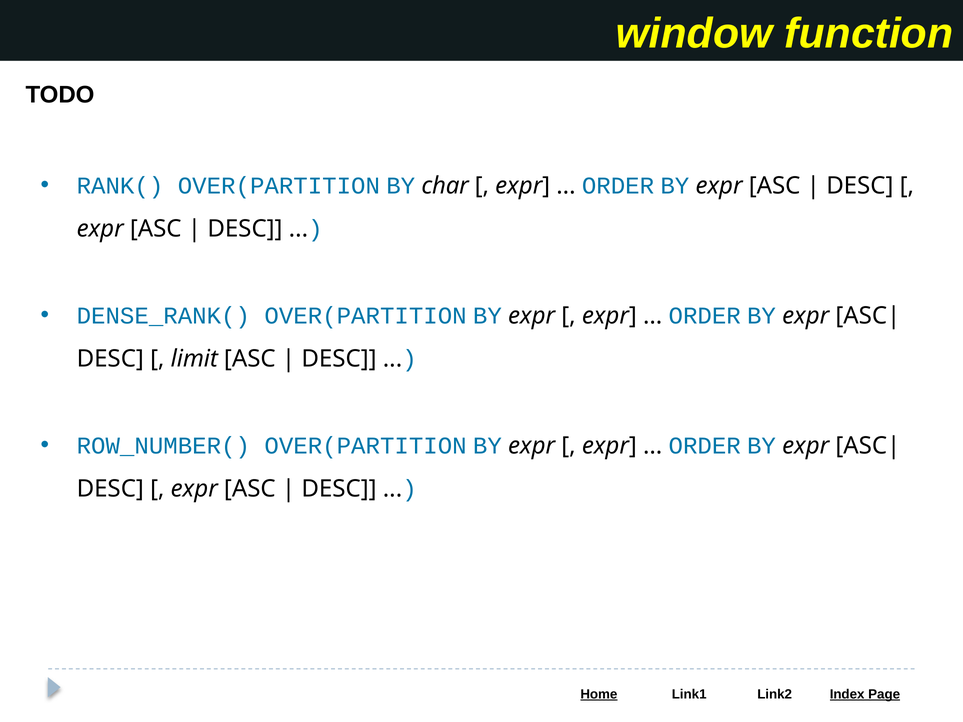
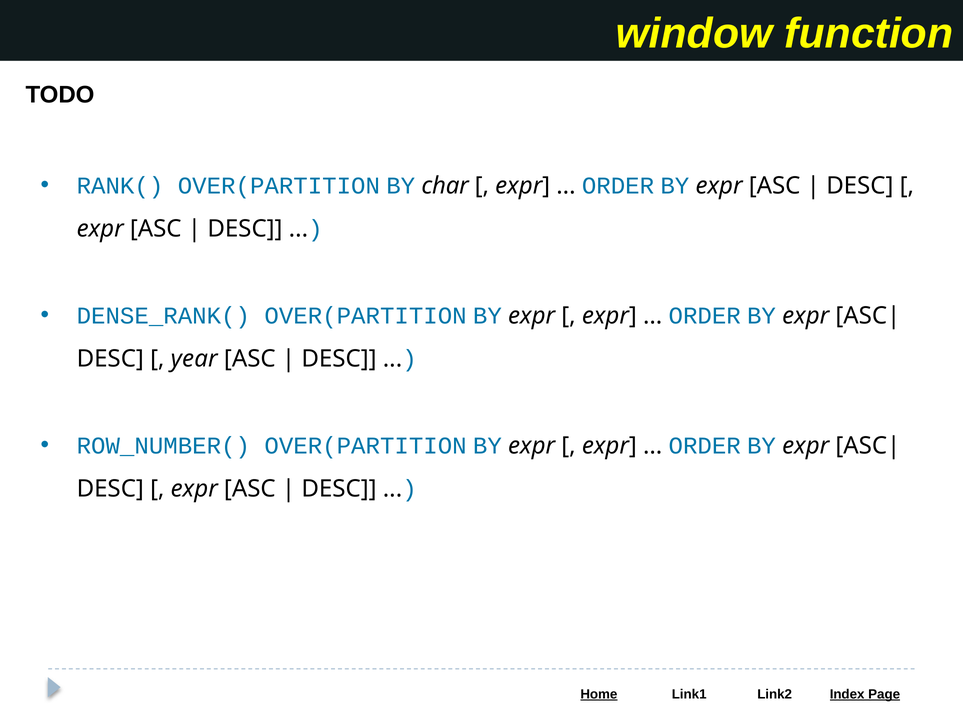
limit: limit -> year (194, 359)
